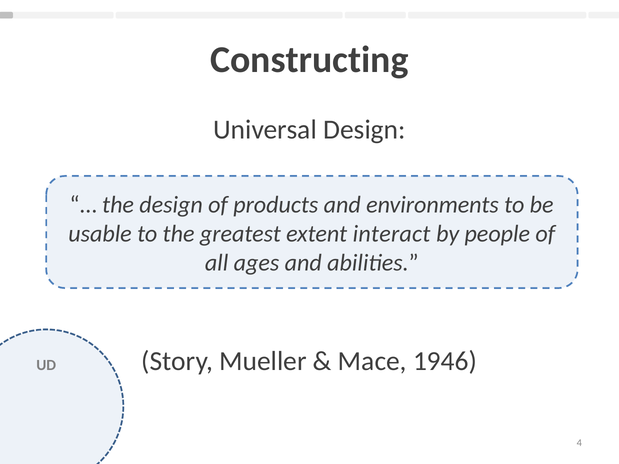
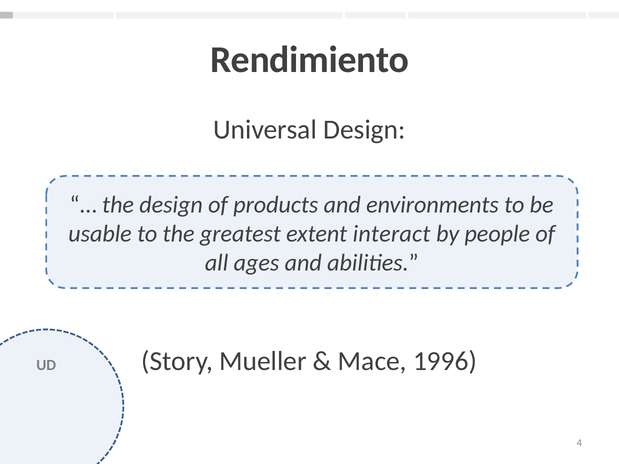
Constructing: Constructing -> Rendimiento (310, 60)
1946: 1946 -> 1996 (445, 361)
